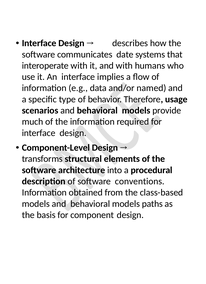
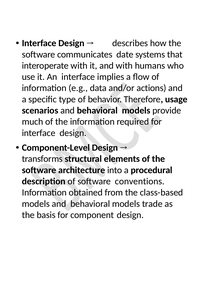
named: named -> actions (151, 88)
paths: paths -> trade (152, 203)
